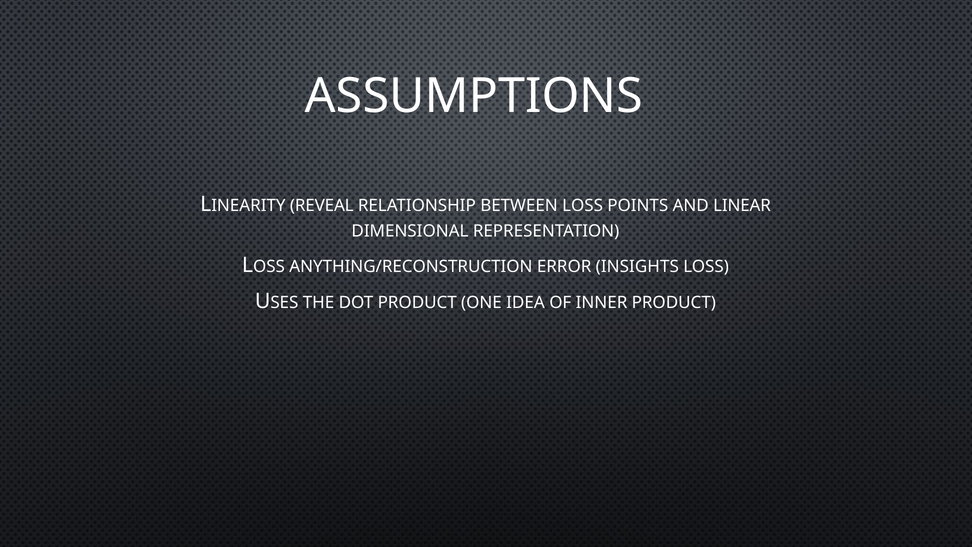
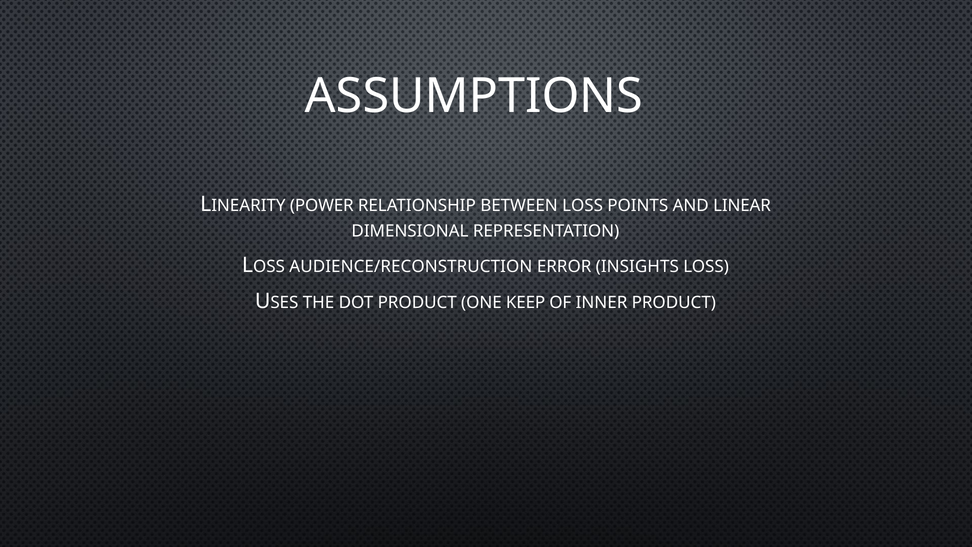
REVEAL: REVEAL -> POWER (322, 205)
ANYTHING/RECONSTRUCTION: ANYTHING/RECONSTRUCTION -> AUDIENCE/RECONSTRUCTION (411, 267)
IDEA: IDEA -> KEEP (526, 303)
